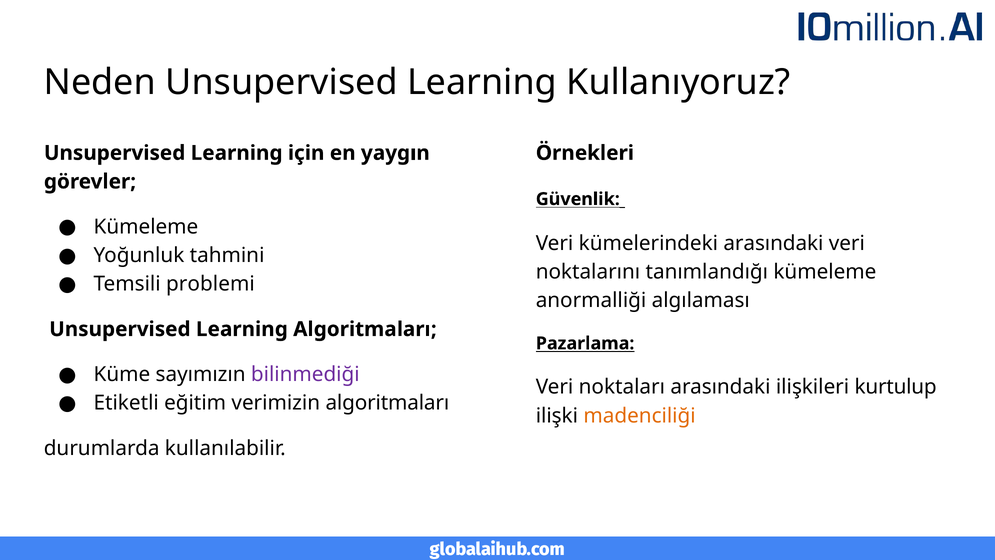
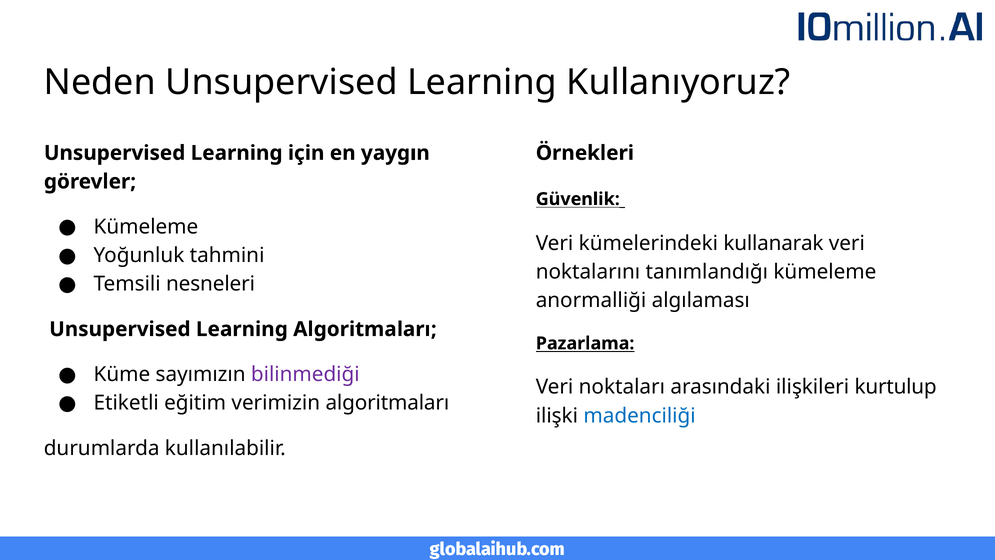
kümelerindeki arasındaki: arasındaki -> kullanarak (773, 243)
problemi: problemi -> nesneleri (210, 284)
madenciliği colour: orange -> blue (640, 415)
